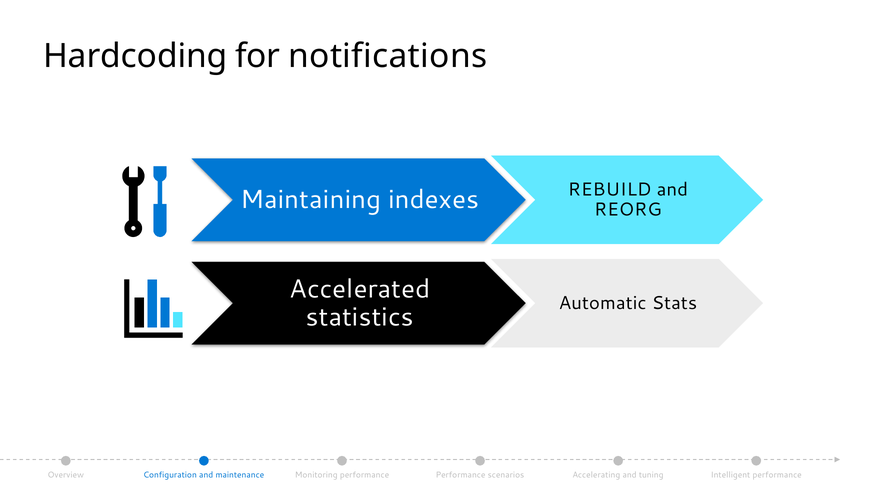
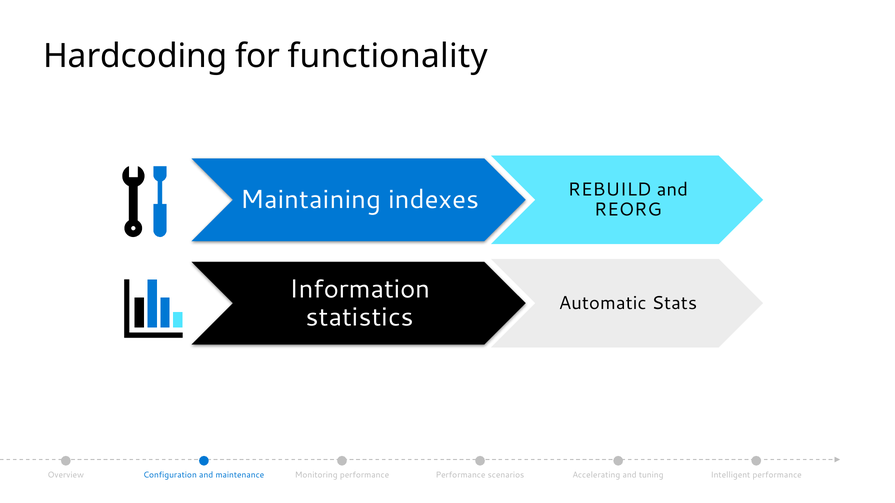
notifications: notifications -> functionality (388, 56)
Accelerated: Accelerated -> Information (360, 289)
